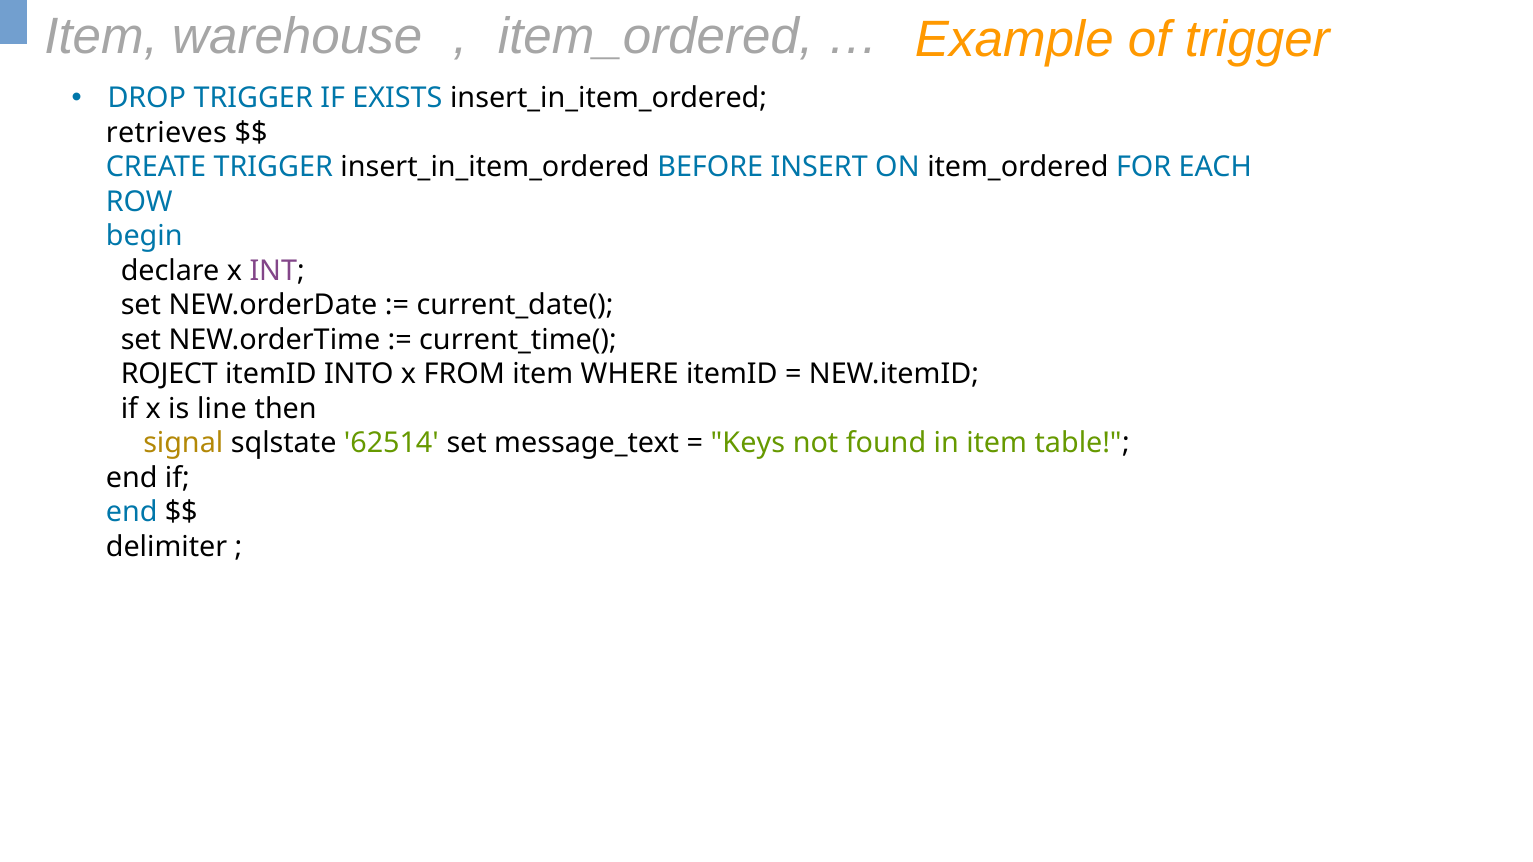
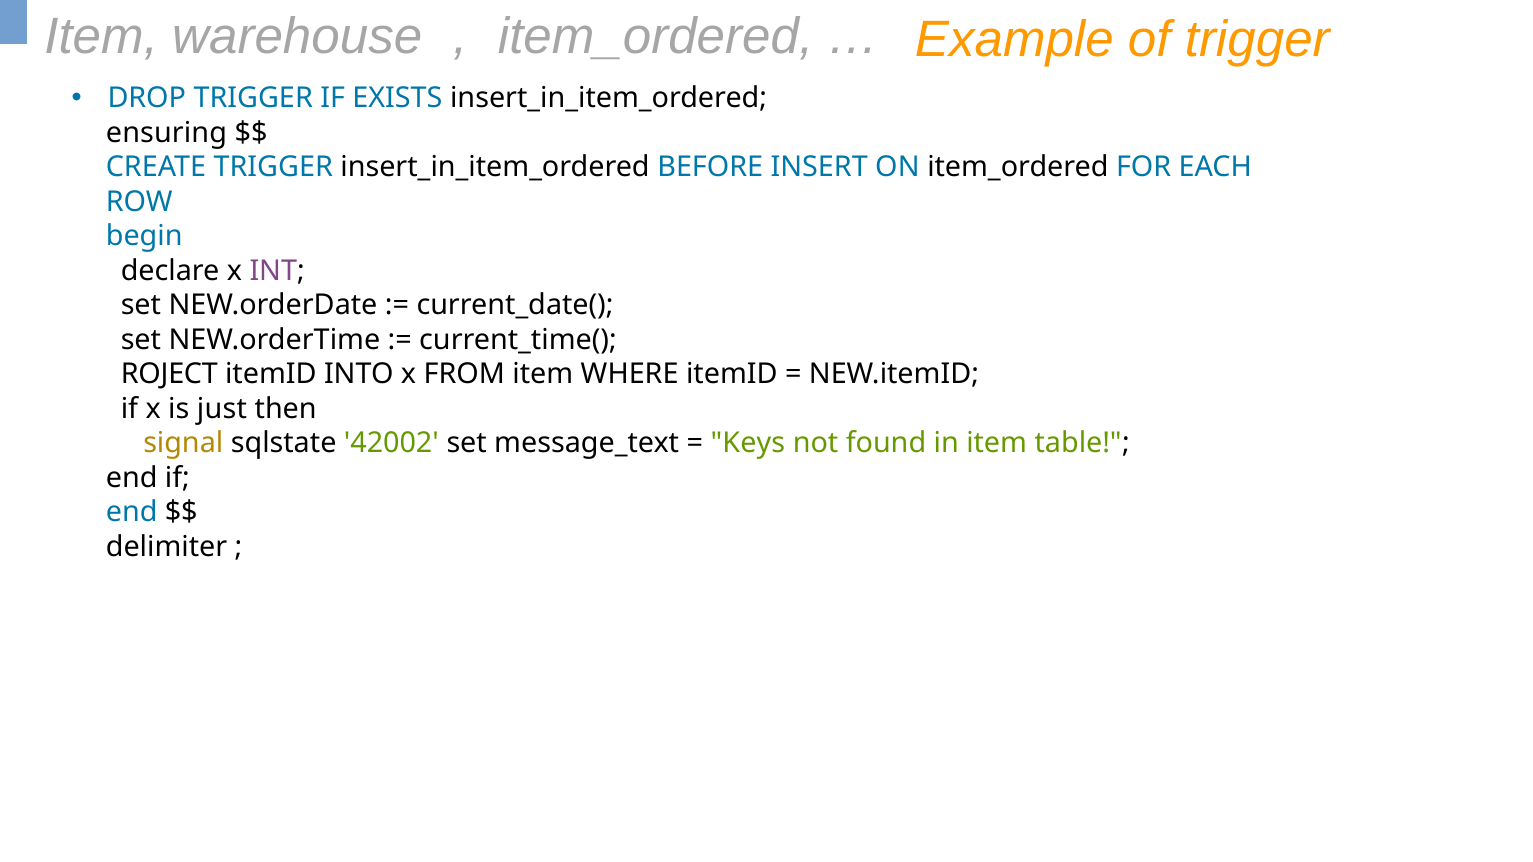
retrieves: retrieves -> ensuring (166, 133)
line: line -> just (222, 409)
62514: 62514 -> 42002 (391, 443)
